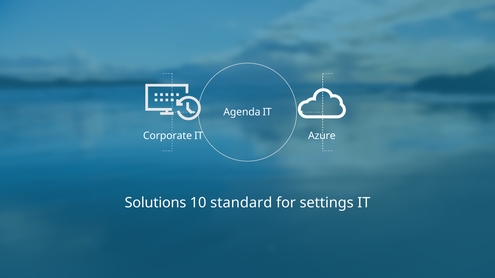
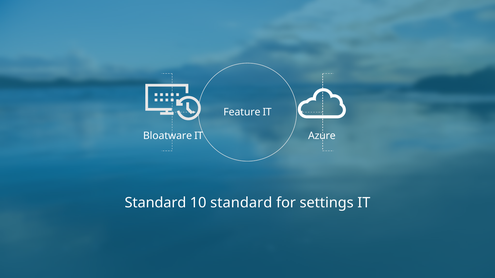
Agenda: Agenda -> Feature (242, 112)
Corporate: Corporate -> Bloatware (168, 136)
Solutions: Solutions -> Standard (155, 203)
